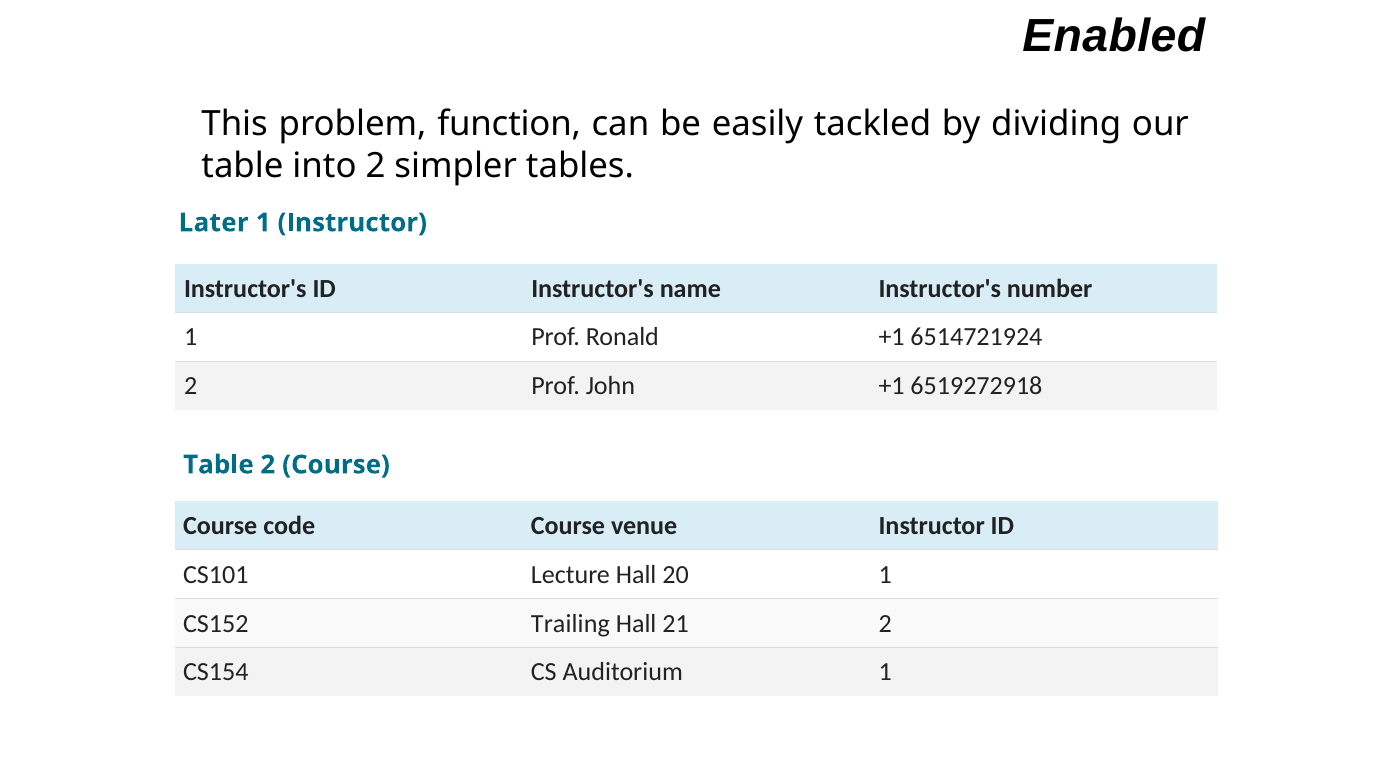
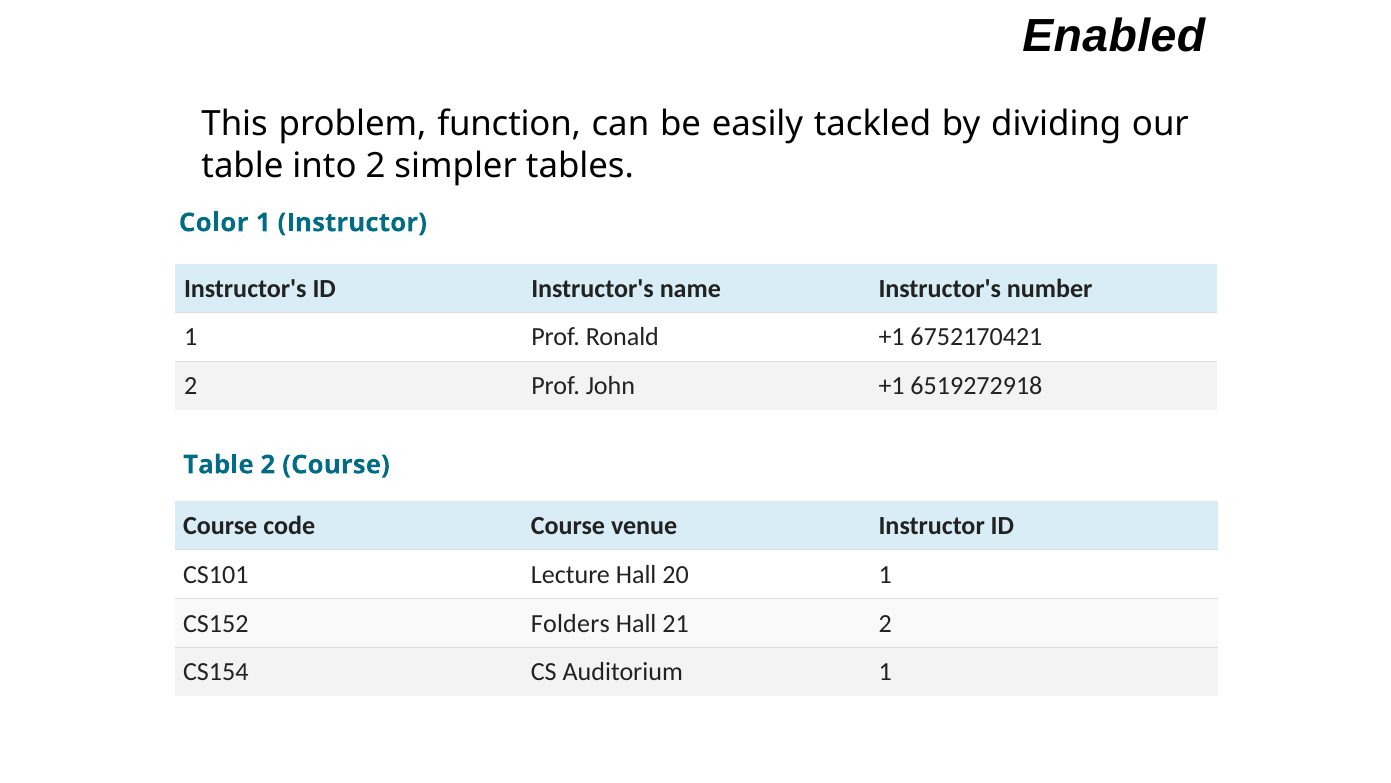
Later: Later -> Color (214, 223)
6514721924: 6514721924 -> 6752170421 (976, 337)
Trailing: Trailing -> Folders (570, 623)
